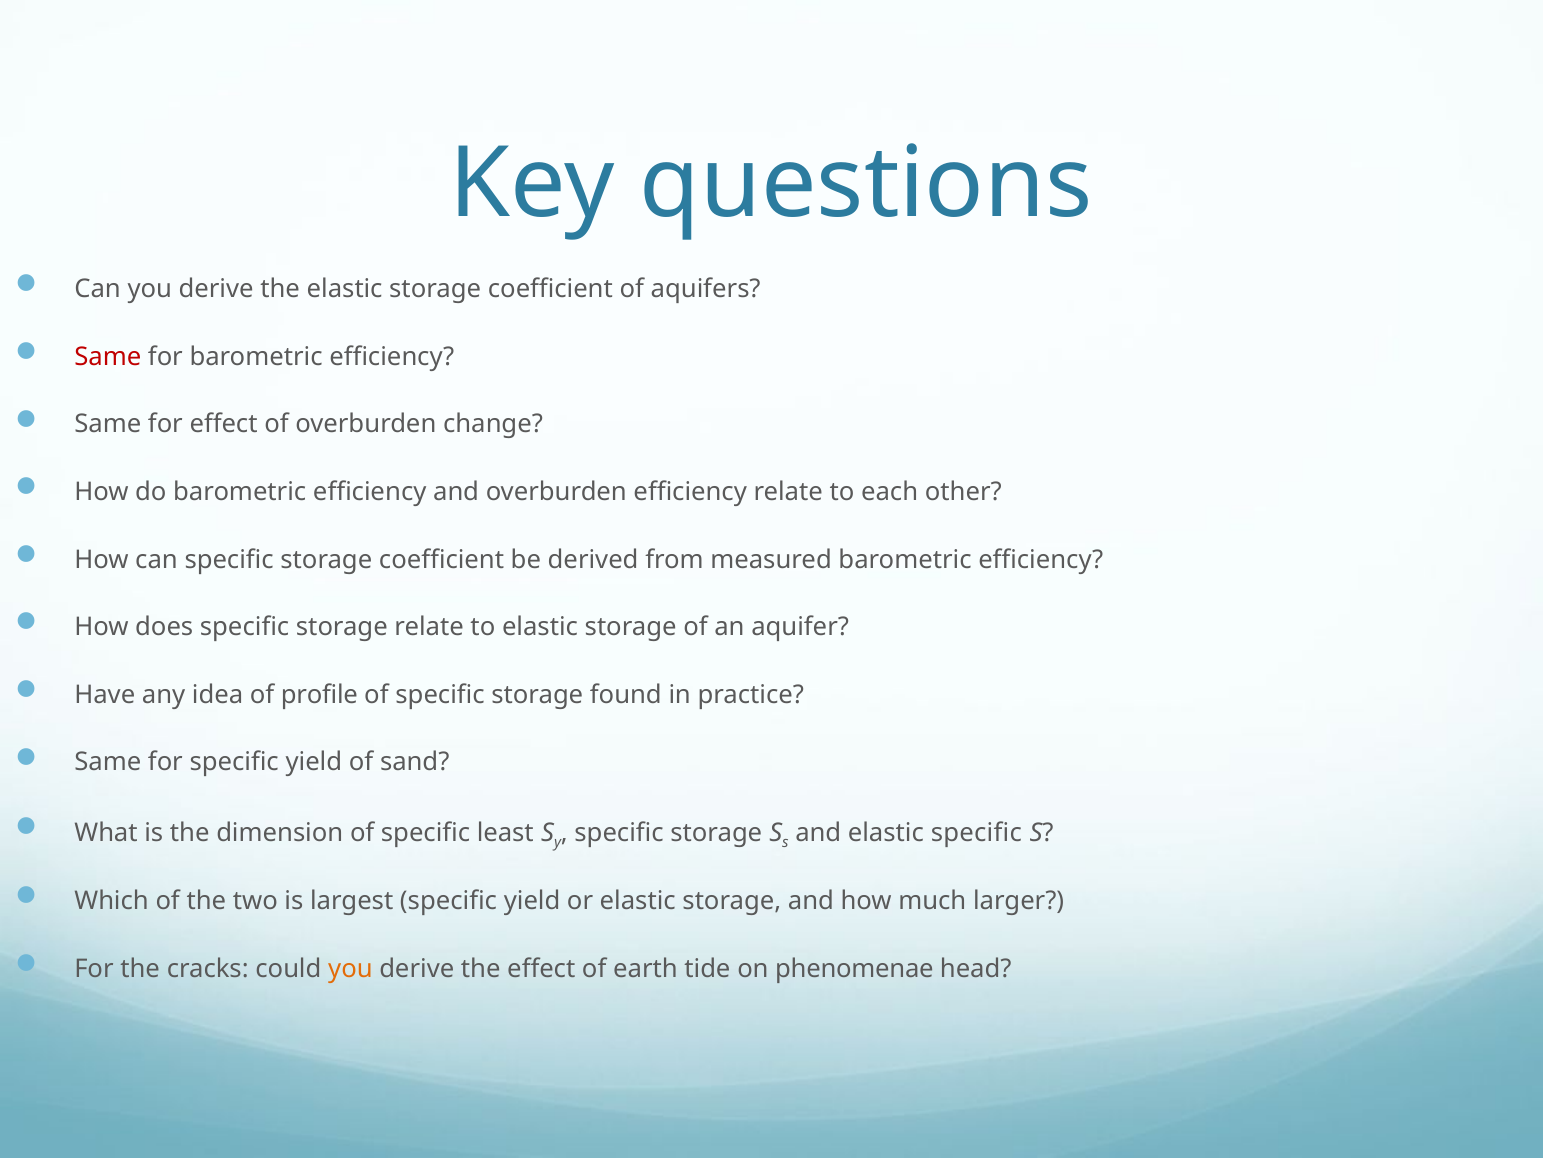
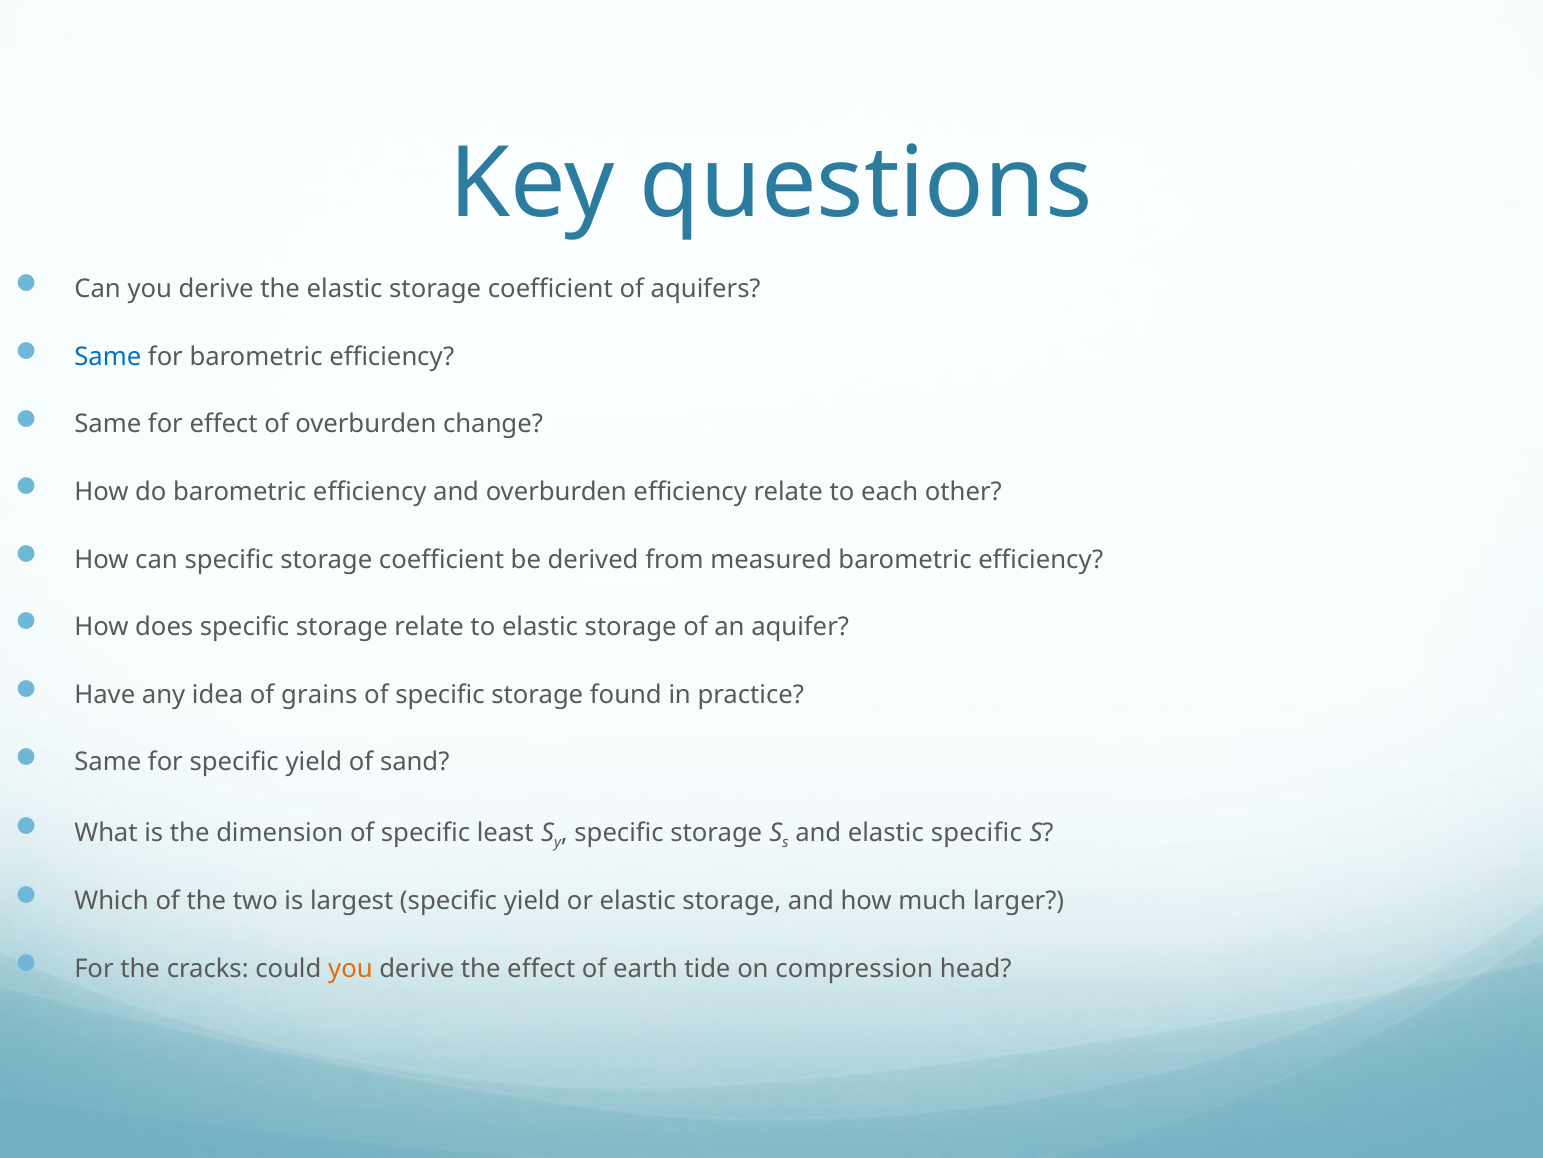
Same colour: red -> blue (108, 357)
profile: profile -> grains (319, 694)
phenomenae: phenomenae -> compression (854, 968)
